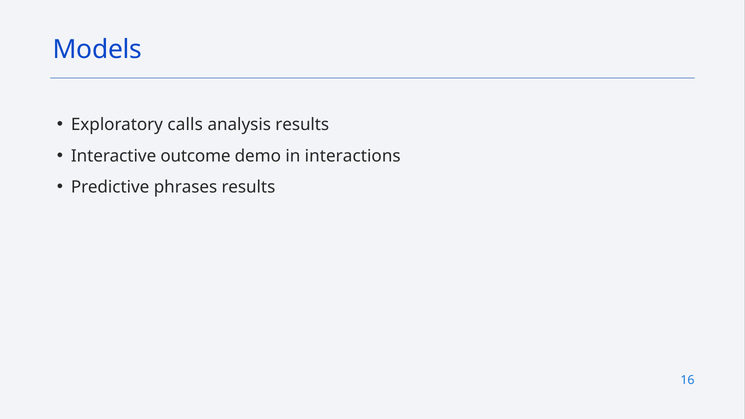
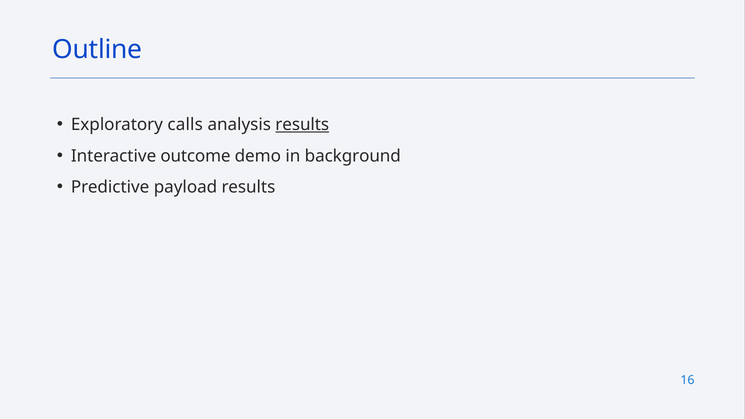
Models: Models -> Outline (97, 50)
results underline: none -> present (302, 125)
interactions: interactions -> background (353, 156)
phrases: phrases -> payload (186, 187)
